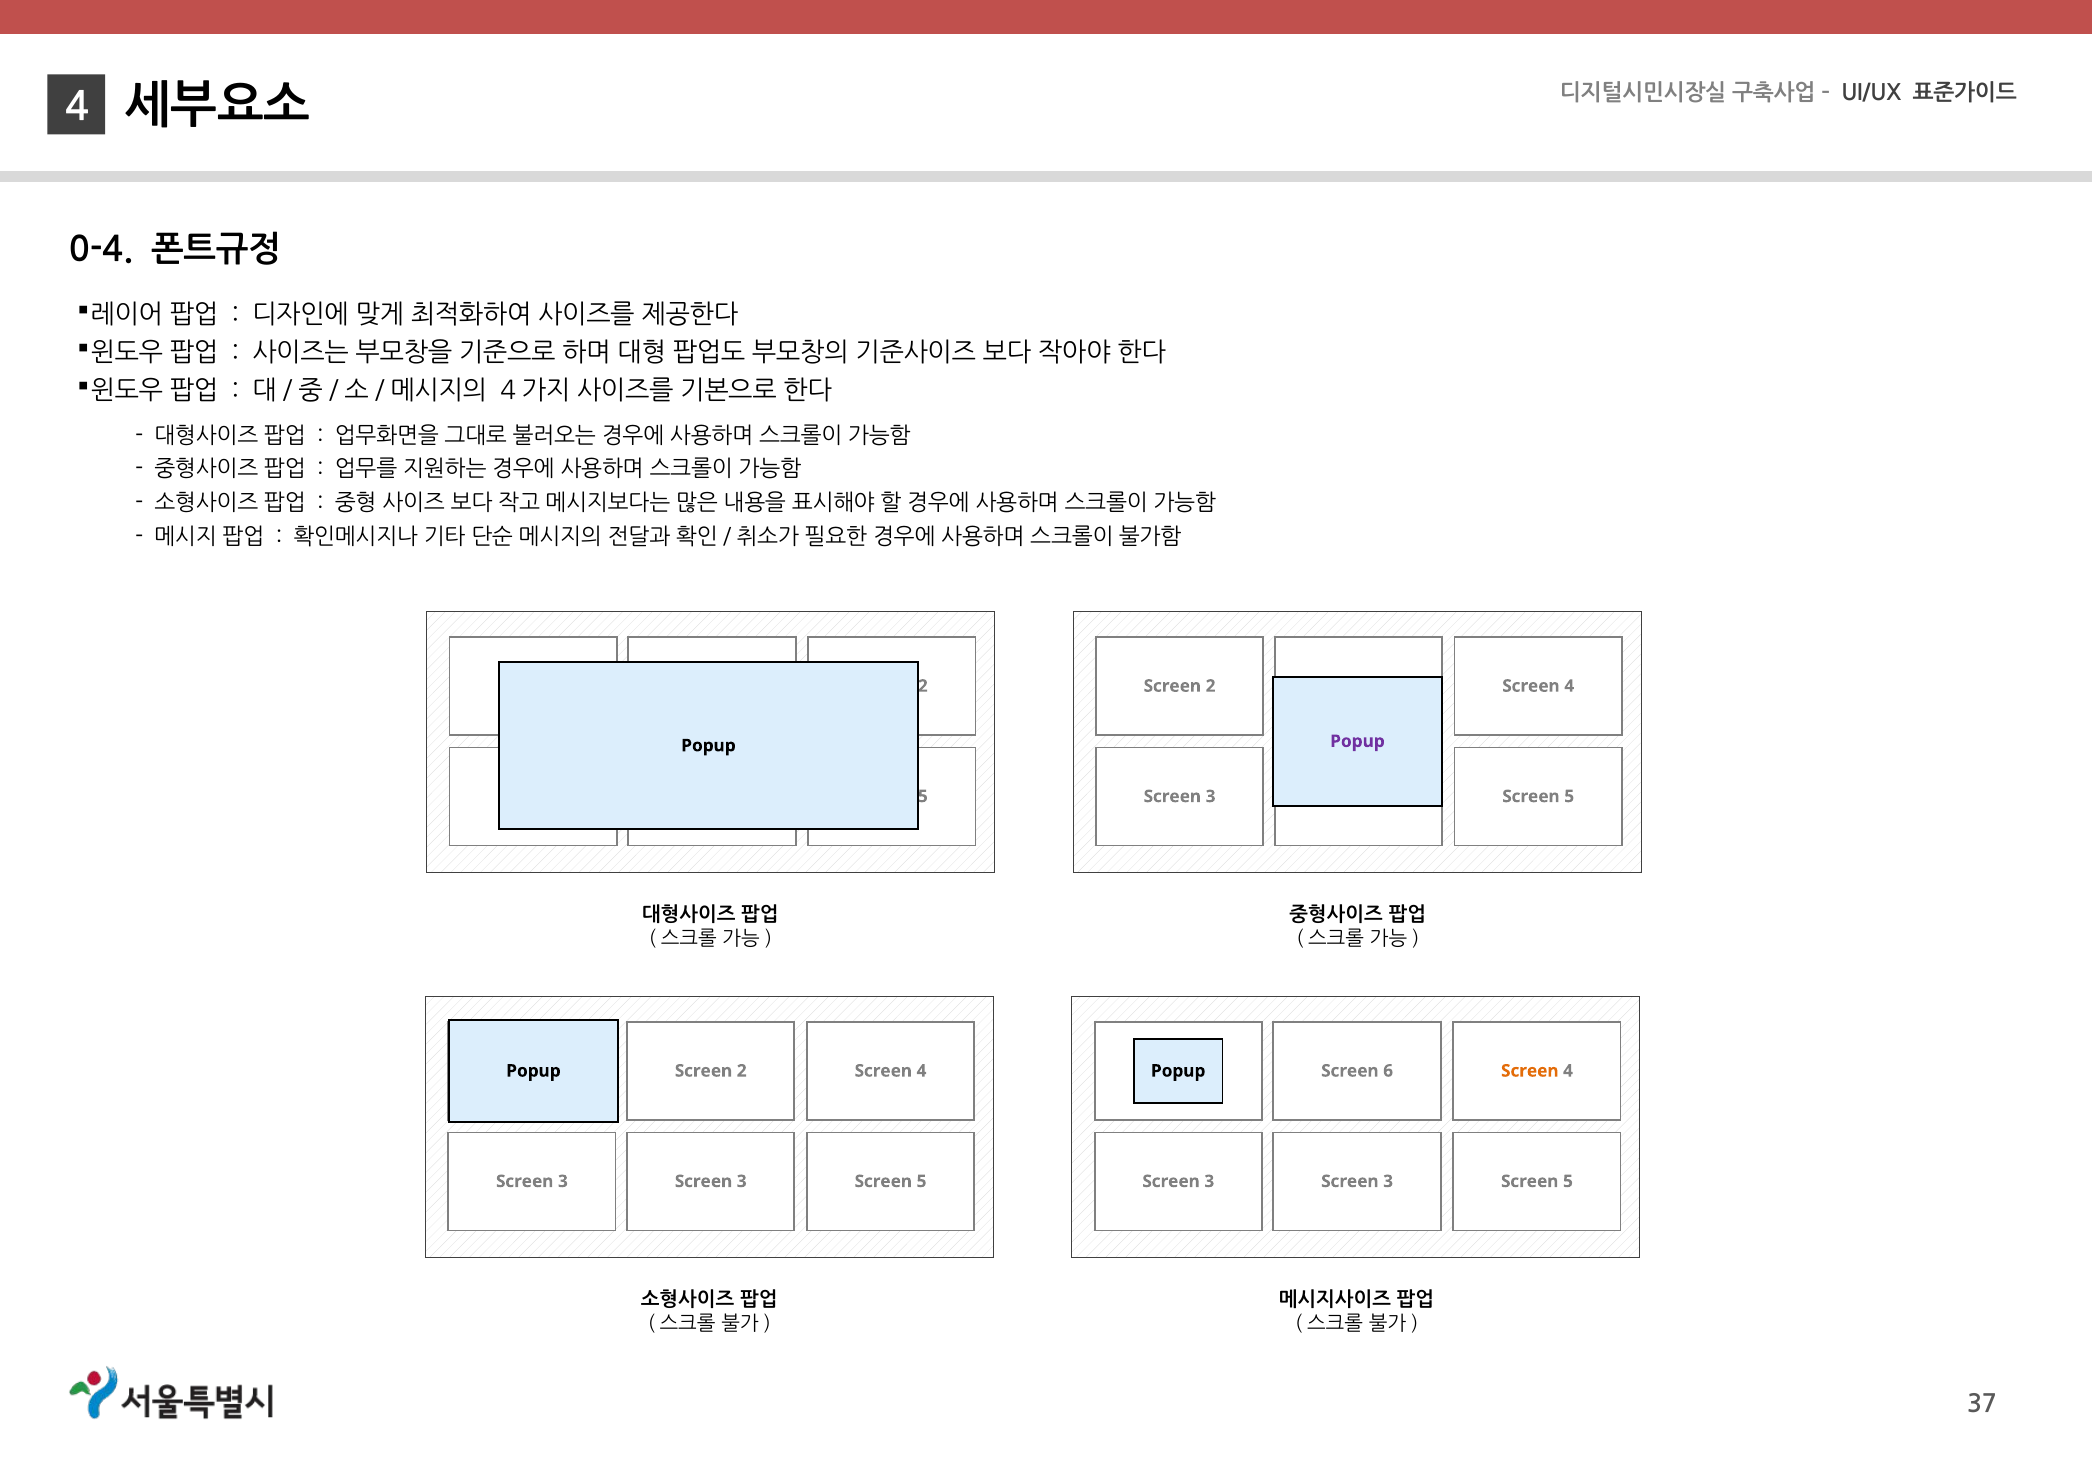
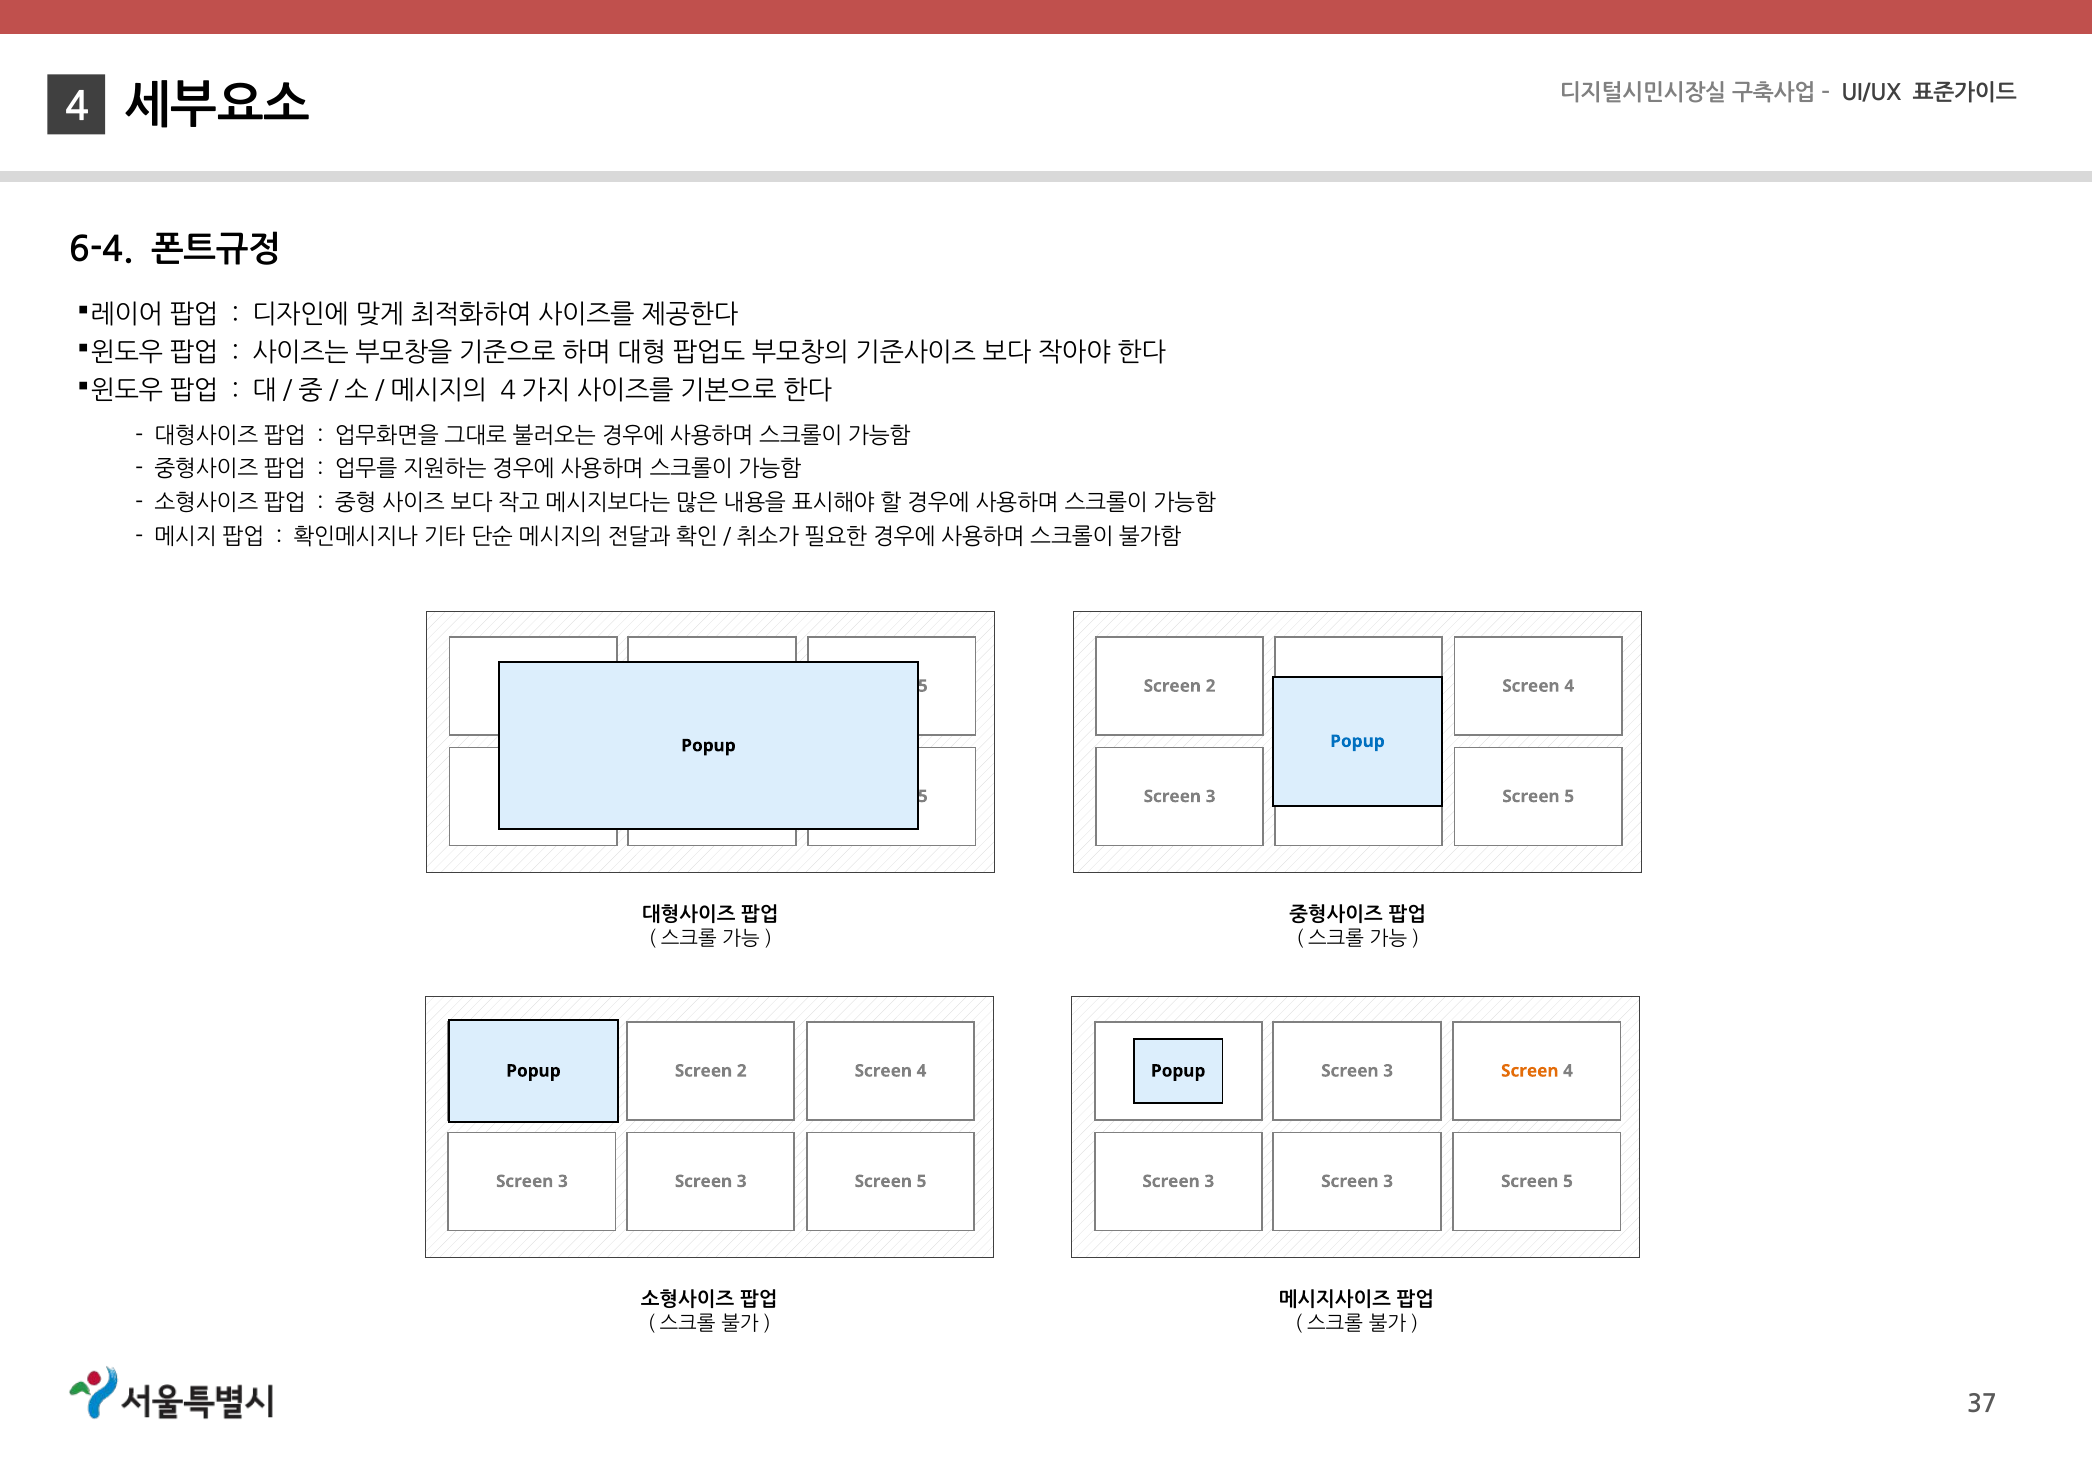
0-4: 0-4 -> 6-4 (101, 250)
2: 2 -> 5 (923, 686)
Popup colour: purple -> blue (1357, 741)
6: 6 -> 3 (1388, 1070)
